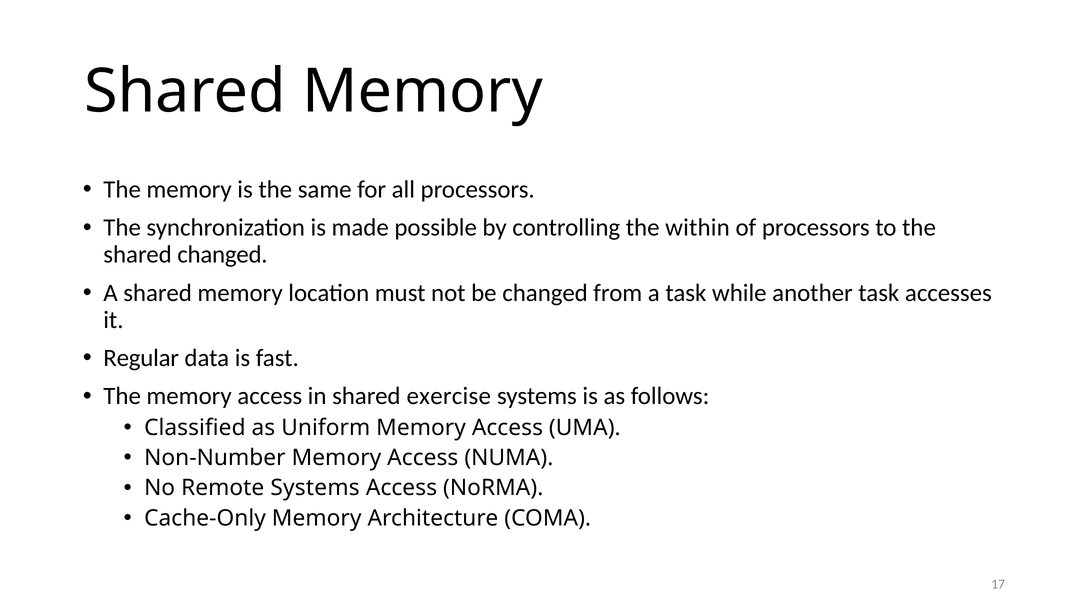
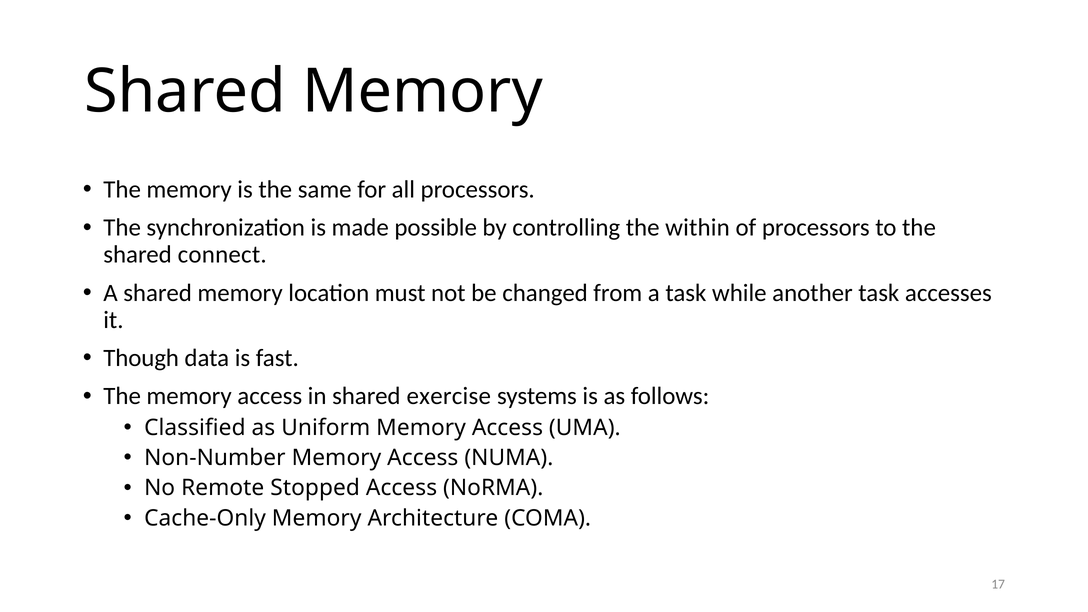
shared changed: changed -> connect (222, 255)
Regular: Regular -> Though (141, 358)
Remote Systems: Systems -> Stopped (315, 488)
